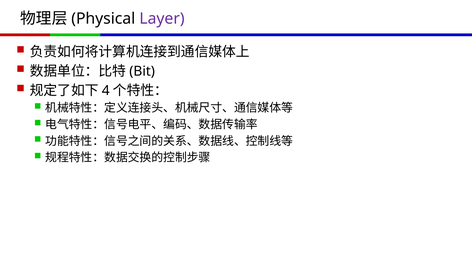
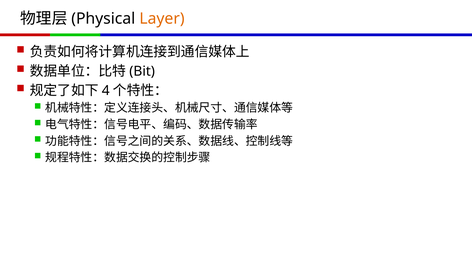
Layer colour: purple -> orange (162, 19)
